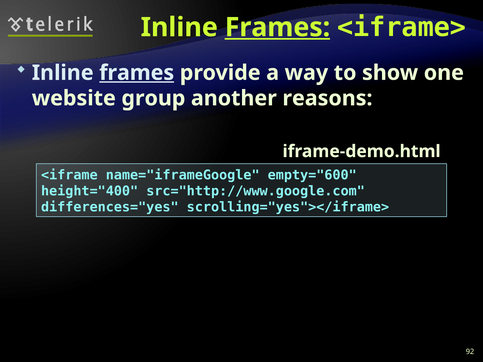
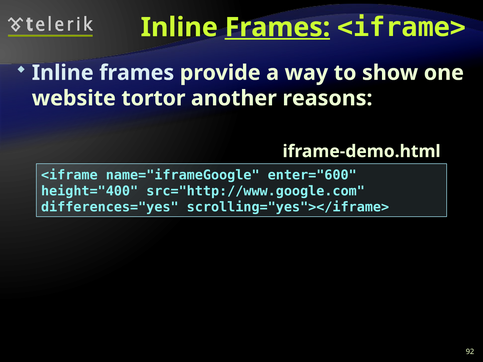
frames underline: present -> none (137, 73)
group: group -> tortor (153, 98)
empty="600: empty="600 -> enter="600 (312, 175)
